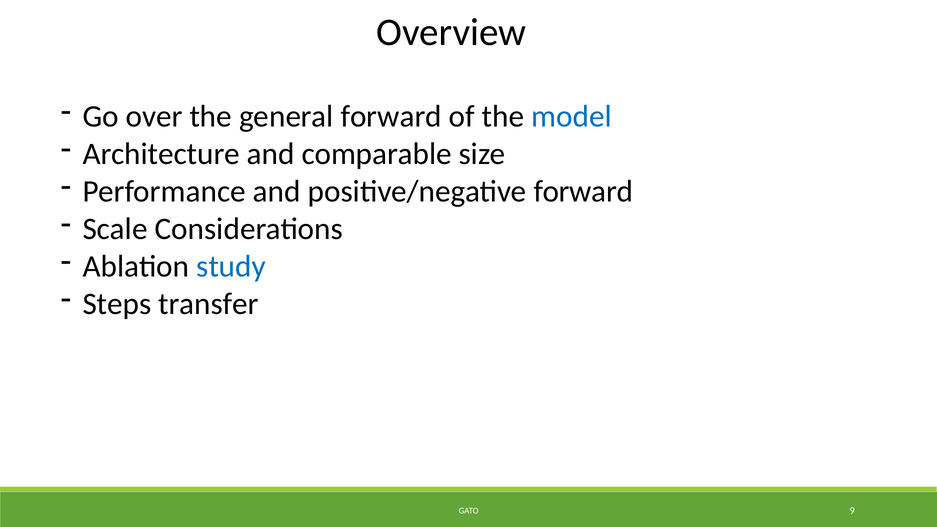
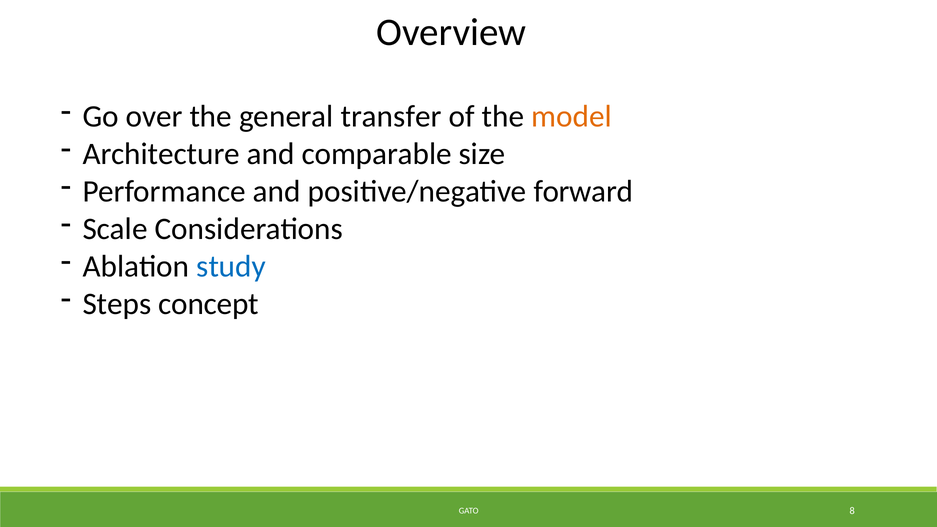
general forward: forward -> transfer (391, 117)
model colour: blue -> orange (572, 117)
transfer: transfer -> concept (208, 304)
9: 9 -> 8 (852, 511)
